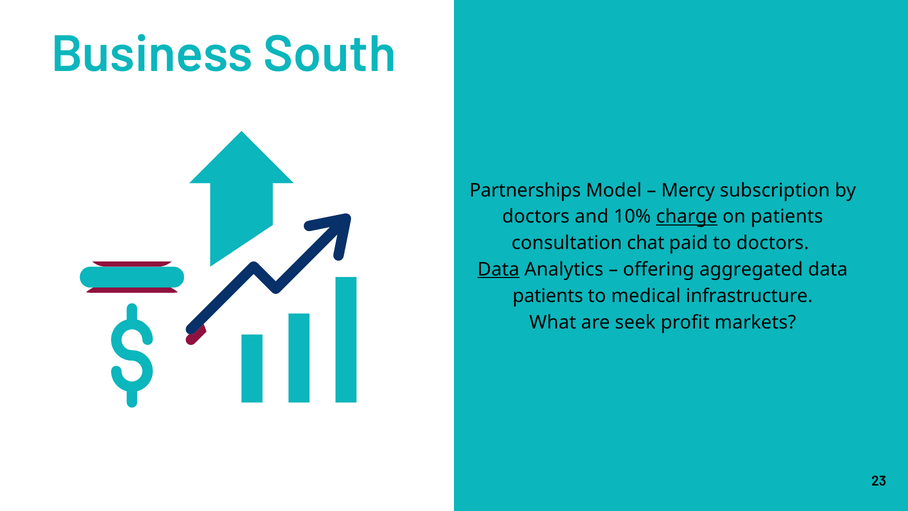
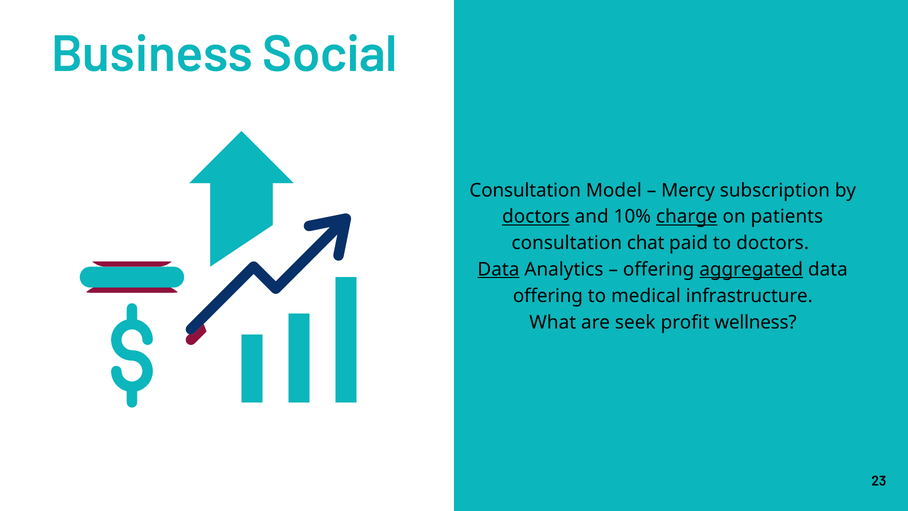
South: South -> Social (330, 54)
Partnerships: Partnerships -> Consultation (525, 190)
doctors underline: none -> present (536, 217)
aggregated underline: none -> present (751, 269)
patients: patients -> offering (548, 296)
markets: markets -> wellness (756, 322)
